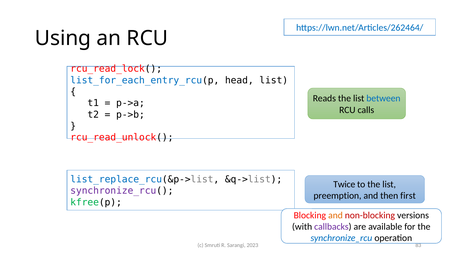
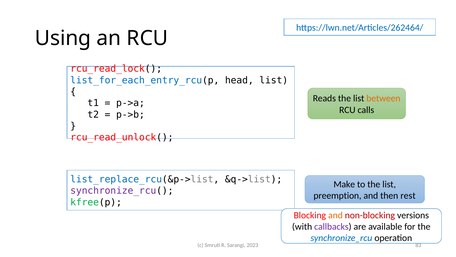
between colour: blue -> orange (383, 98)
Twice: Twice -> Make (344, 184)
first: first -> rest (408, 195)
